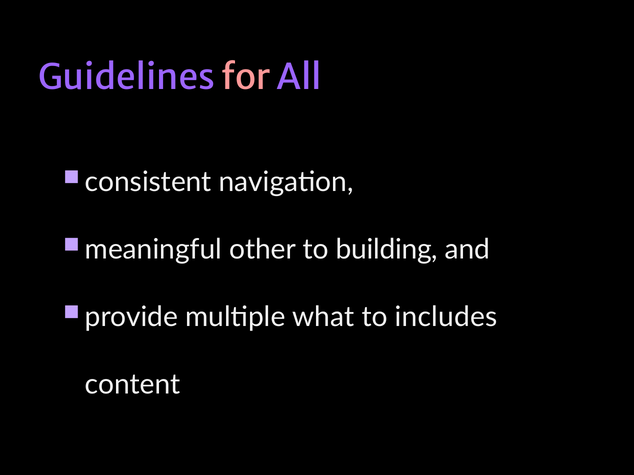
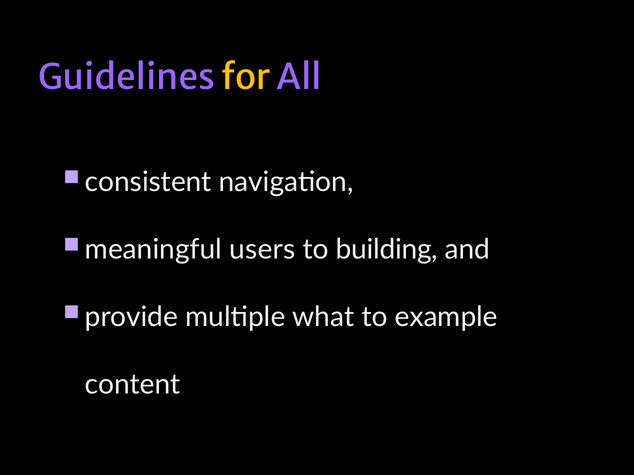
for colour: pink -> yellow (246, 78)
other: other -> users (262, 250)
includes: includes -> example (446, 317)
